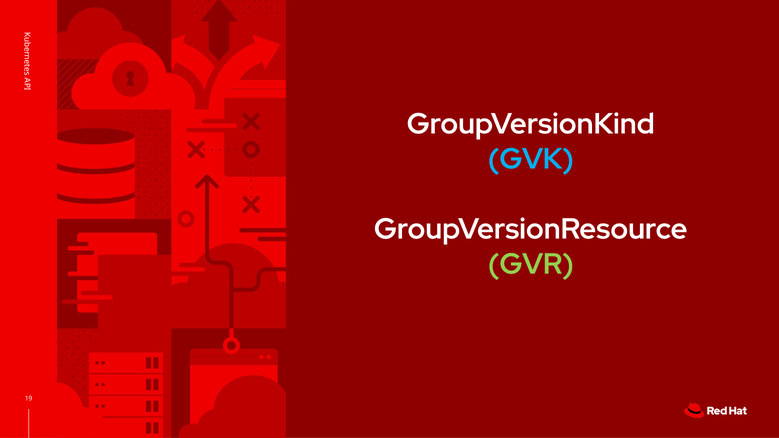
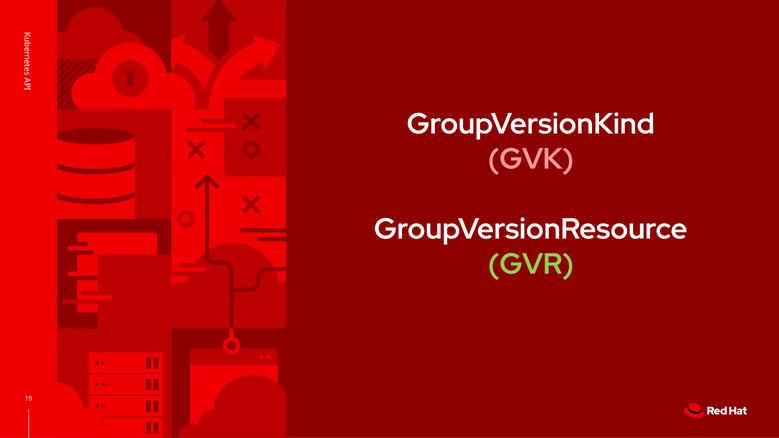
GVK colour: light blue -> pink (531, 159)
